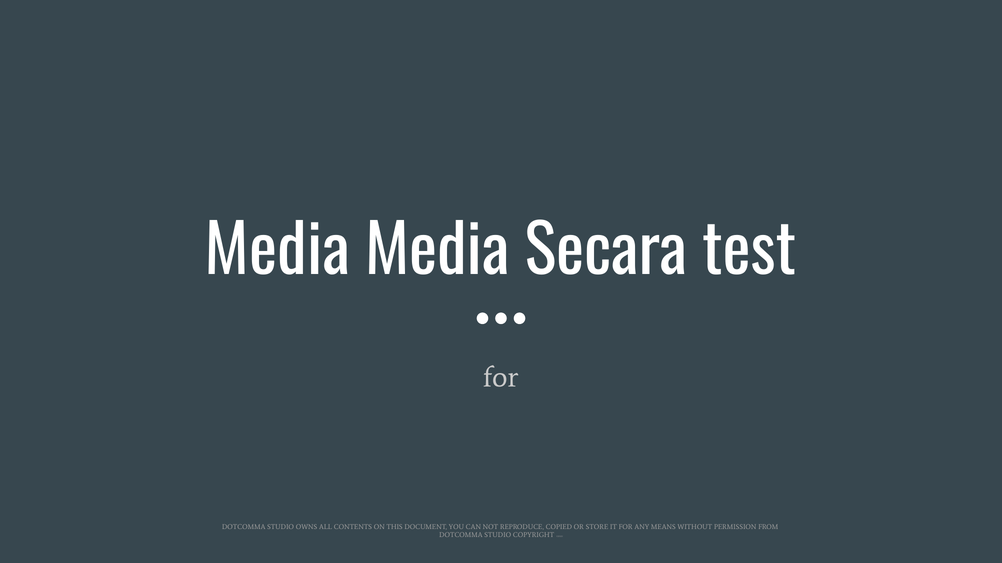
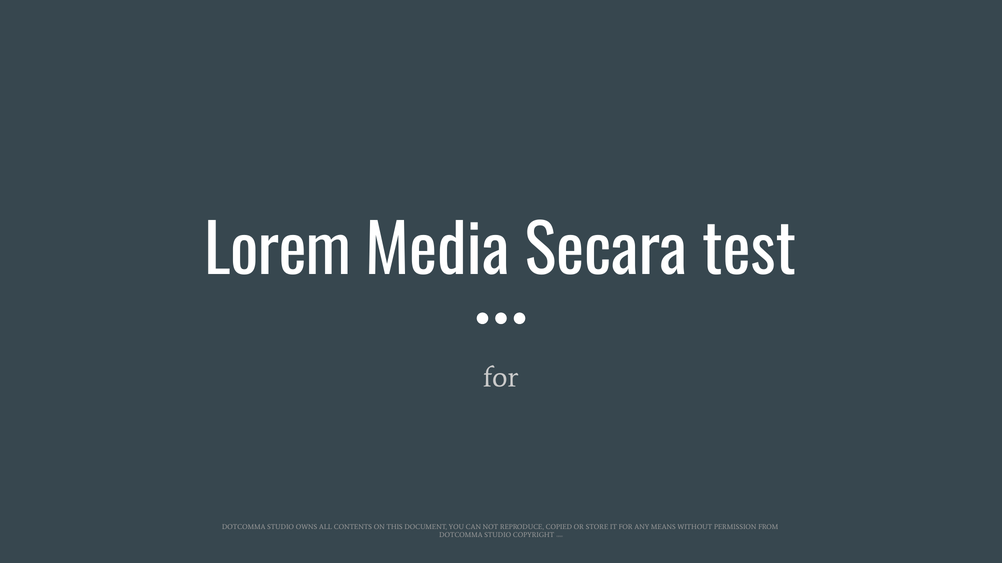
Media: Media -> Lorem (278, 253)
